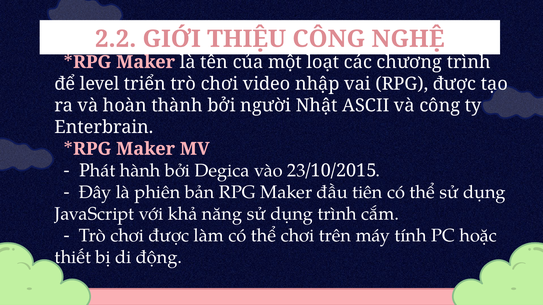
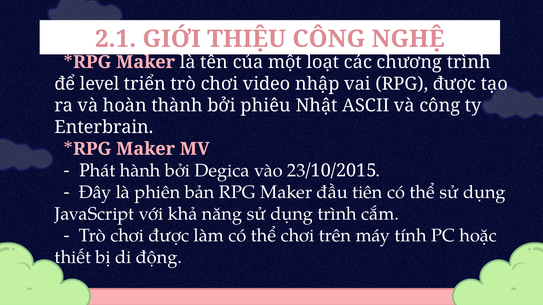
2.2: 2.2 -> 2.1 (116, 39)
người: người -> phiêu (266, 106)
